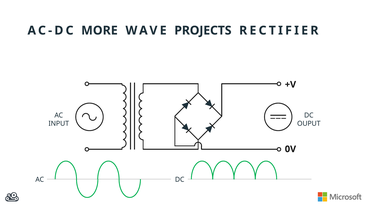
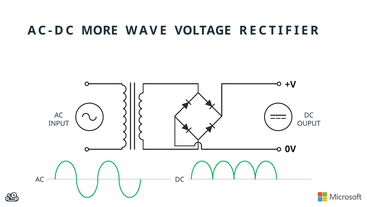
PROJECTS: PROJECTS -> VOLTAGE (203, 30)
